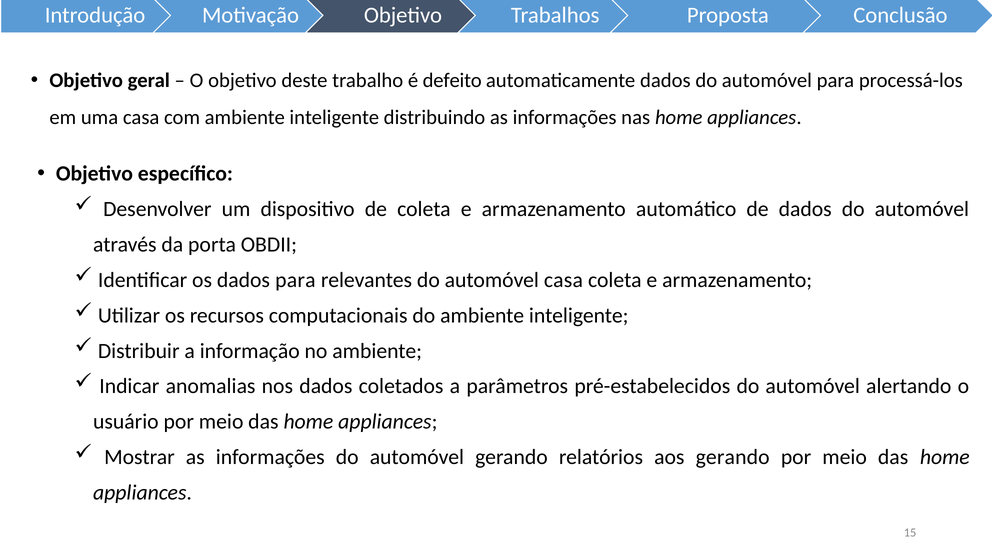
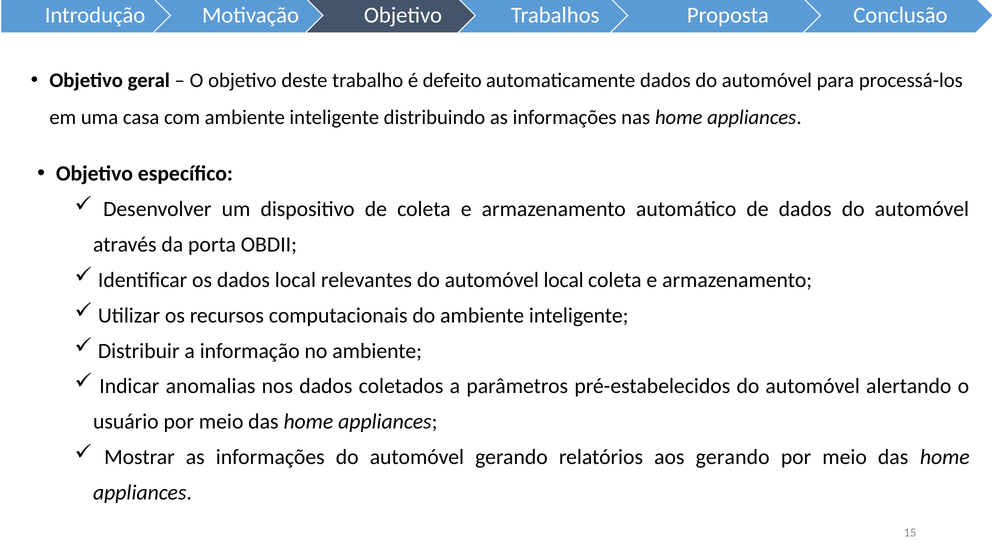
dados para: para -> local (295, 280)
automóvel casa: casa -> local (564, 280)
